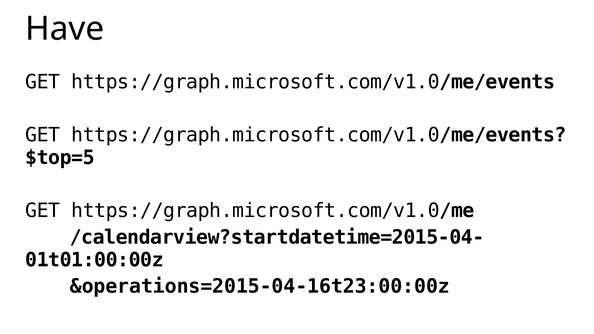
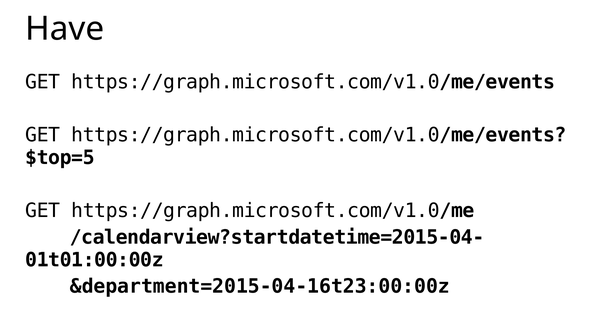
&operations=2015-04-16t23:00:00z: &operations=2015-04-16t23:00:00z -> &department=2015-04-16t23:00:00z (260, 287)
